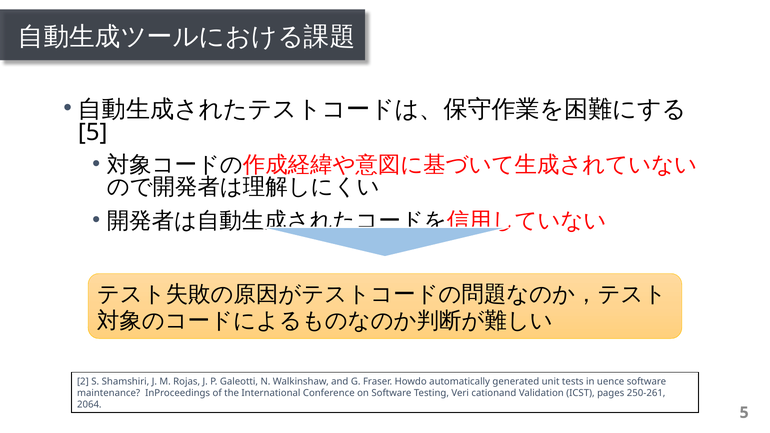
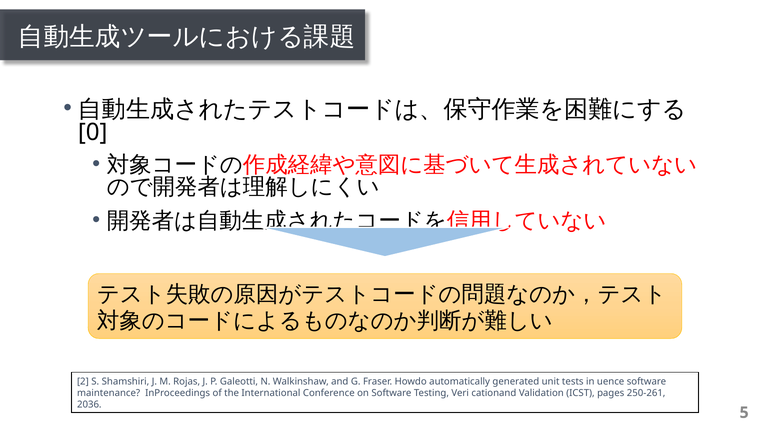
5: 5 -> 0 (93, 133)
2064: 2064 -> 2036 (89, 405)
